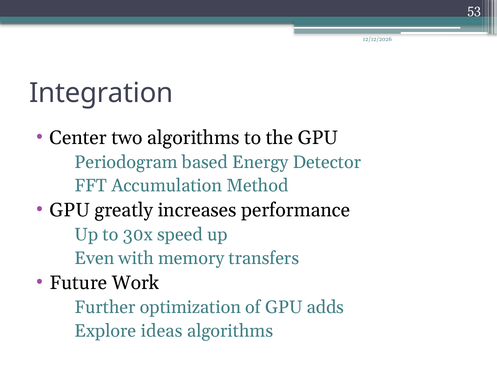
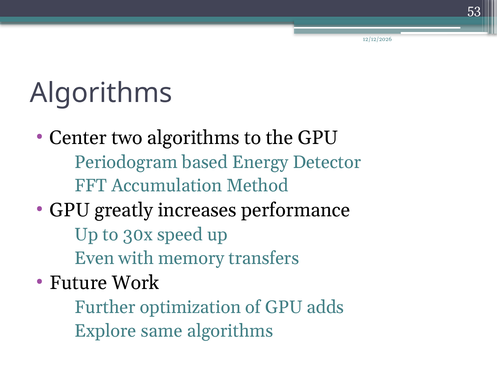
Integration: Integration -> Algorithms (101, 93)
ideas: ideas -> same (162, 331)
